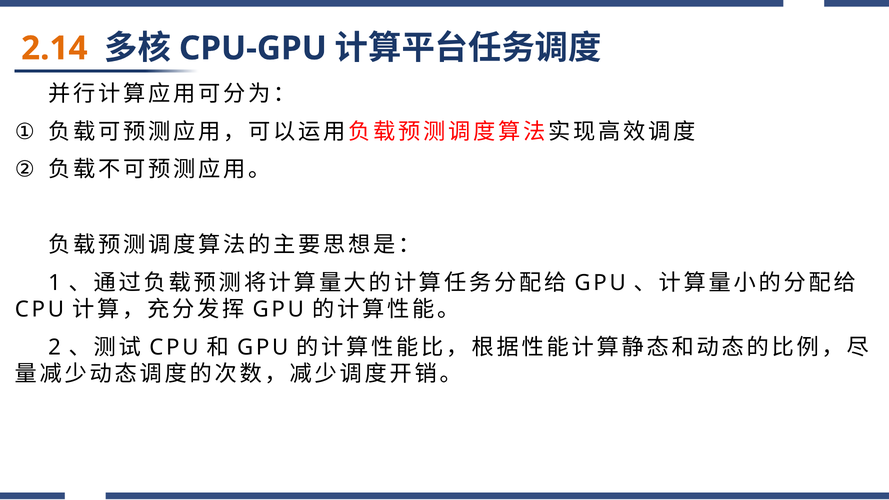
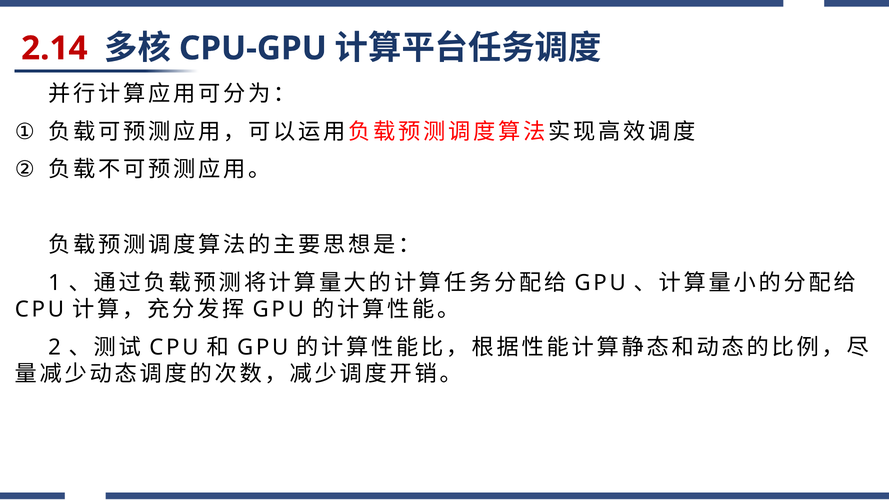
2.14 colour: orange -> red (54, 48)
